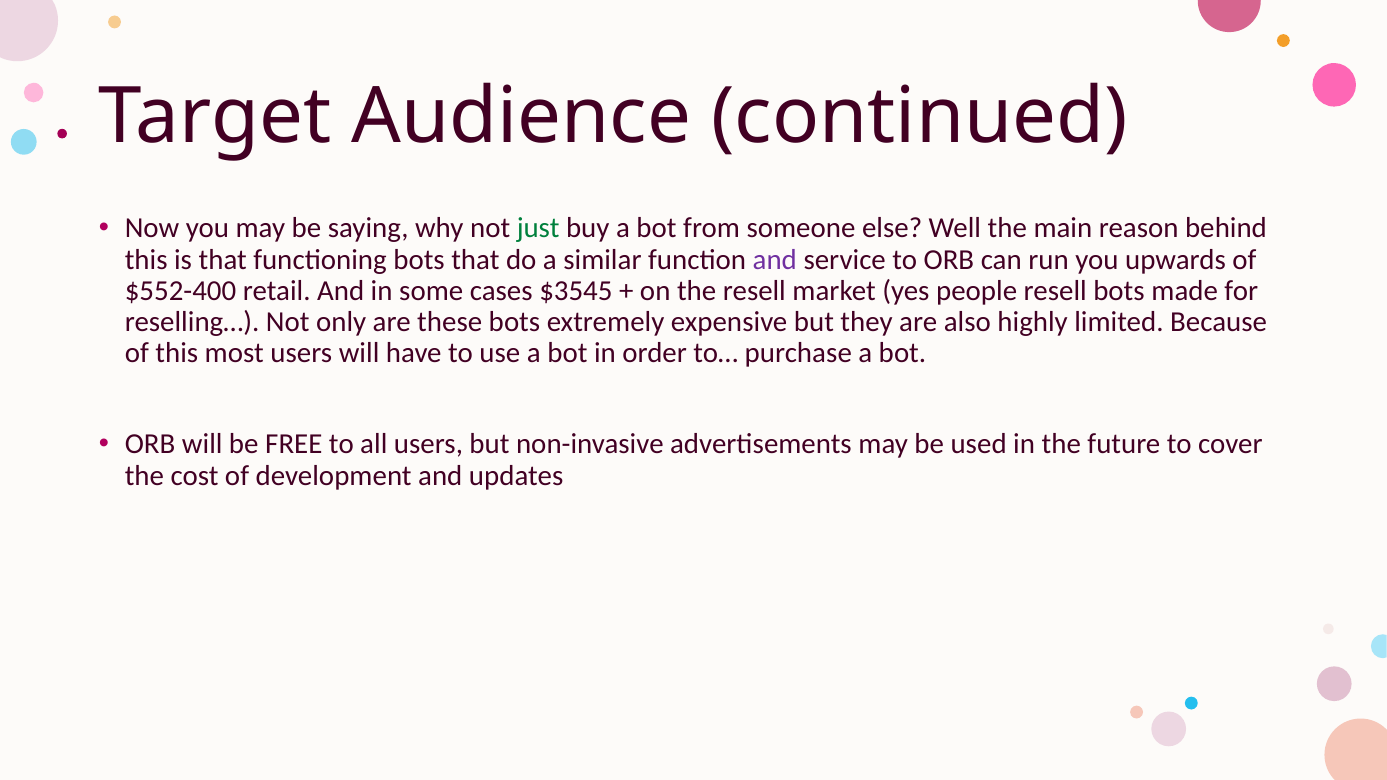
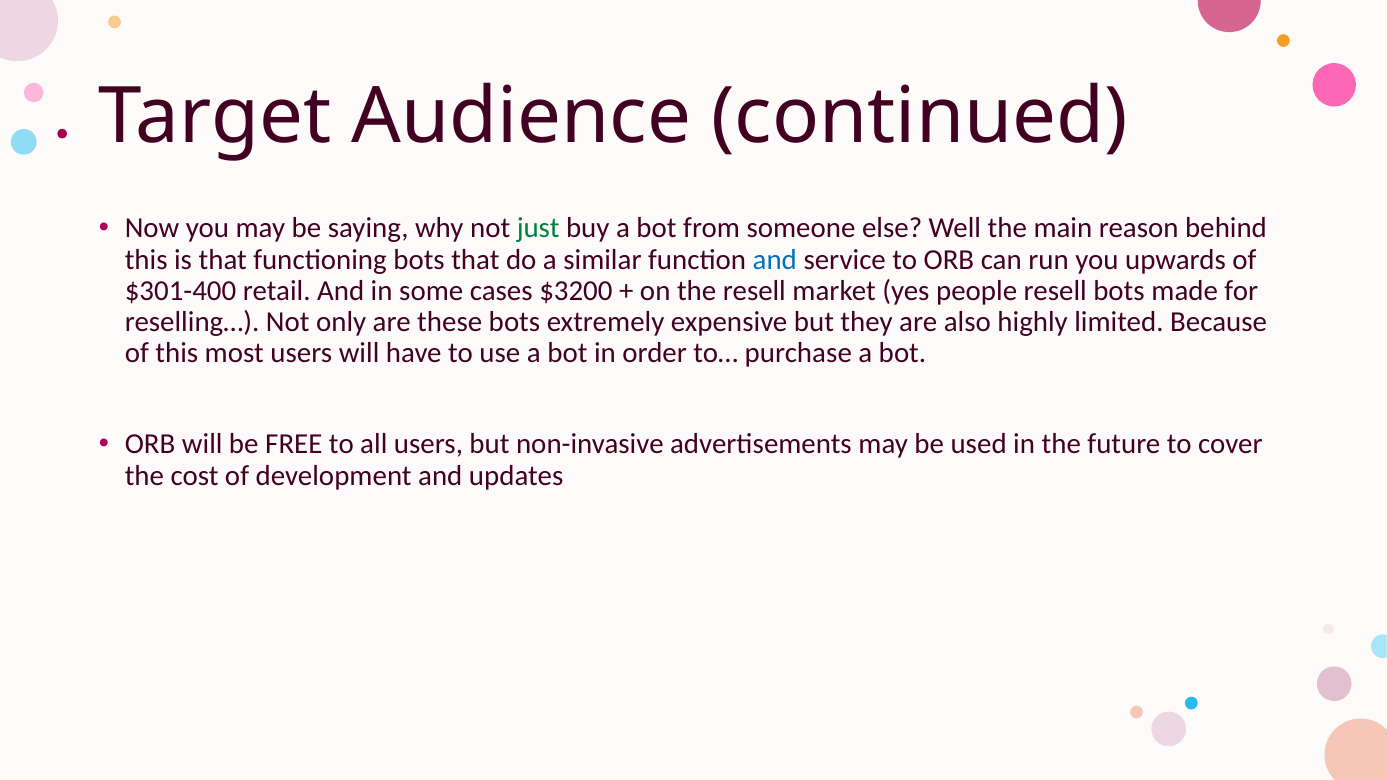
and colour: purple -> blue (775, 260)
$552-400: $552-400 -> $301-400 (180, 291)
$3545: $3545 -> $3200 (576, 291)
